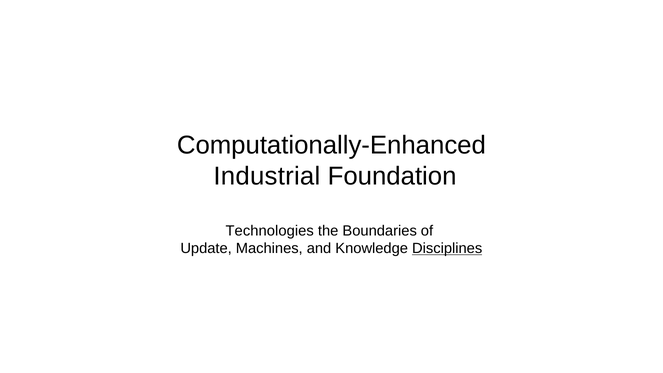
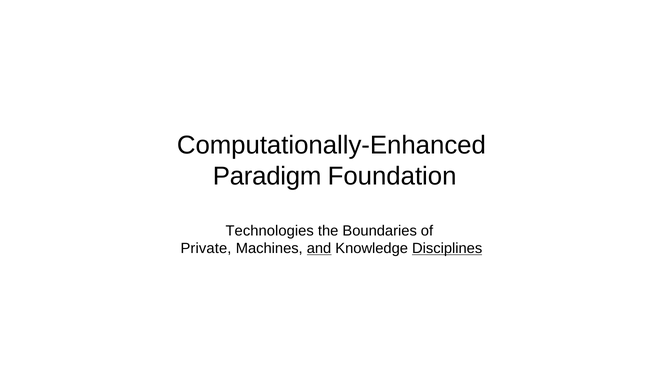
Industrial: Industrial -> Paradigm (267, 176)
Update: Update -> Private (206, 248)
and underline: none -> present (319, 248)
